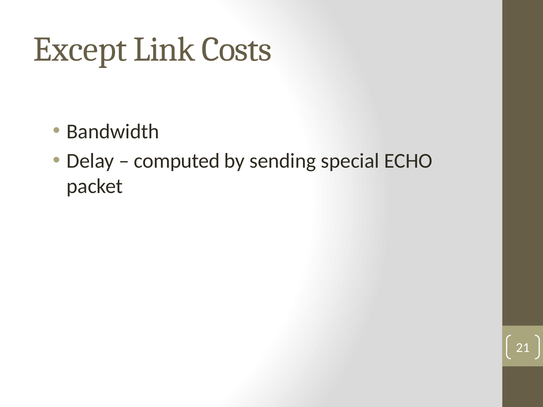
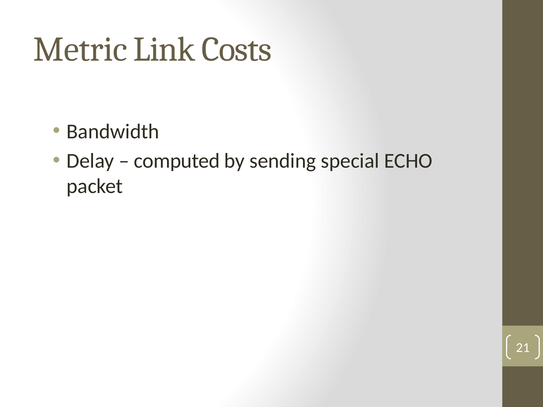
Except: Except -> Metric (80, 49)
